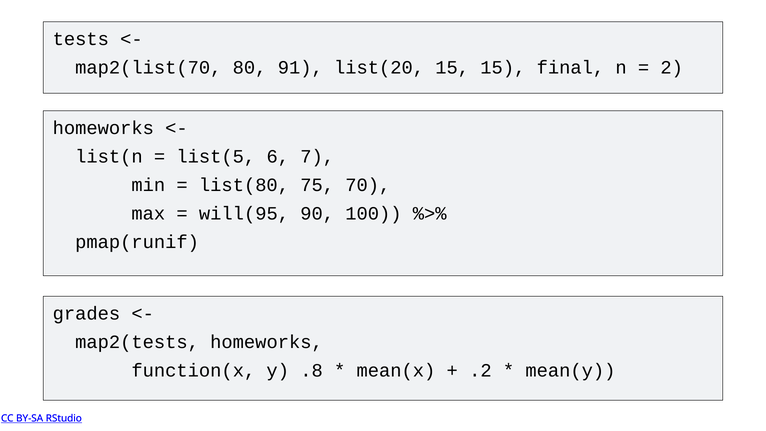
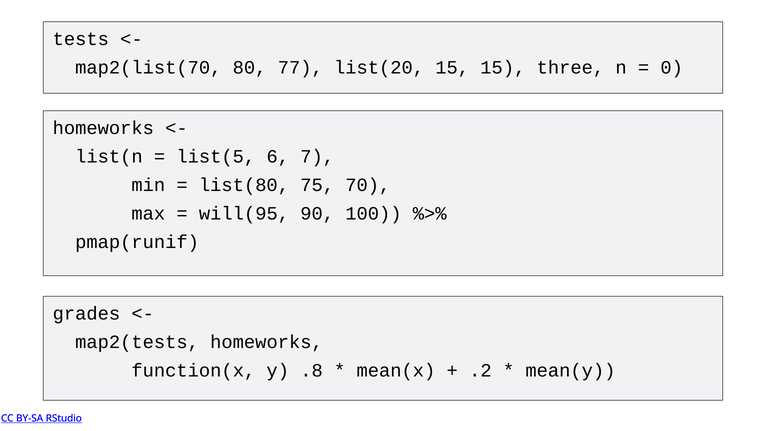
91: 91 -> 77 (300, 68)
final: final -> three (570, 68)
2: 2 -> 0 (672, 68)
